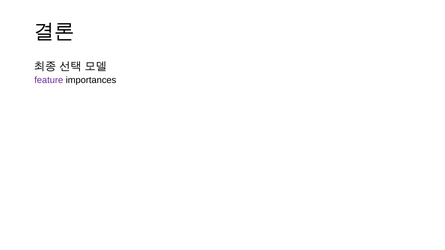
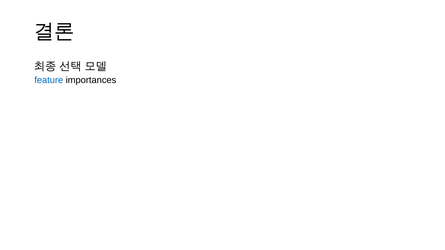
feature colour: purple -> blue (49, 80)
